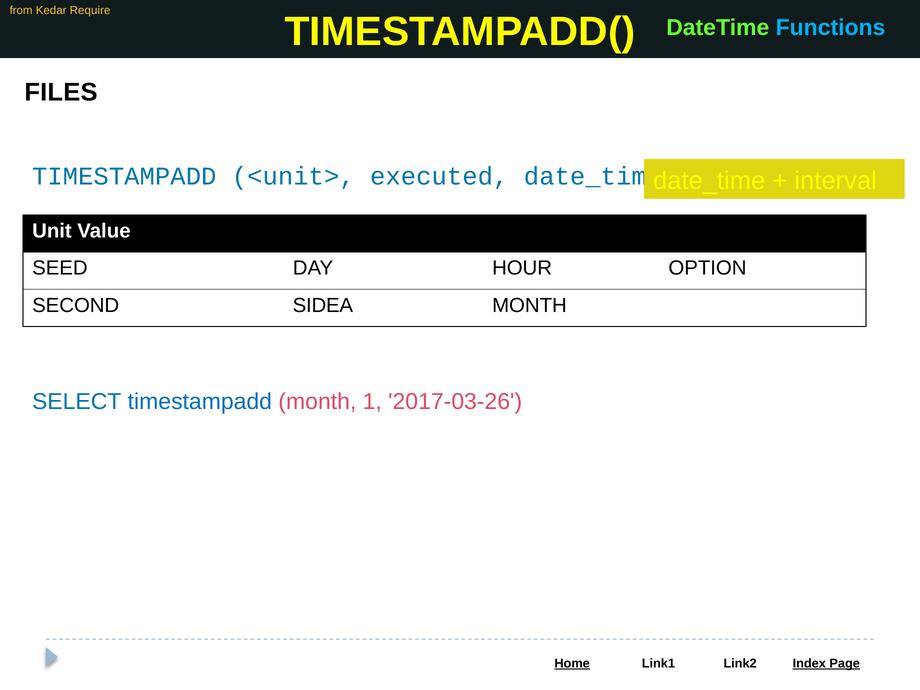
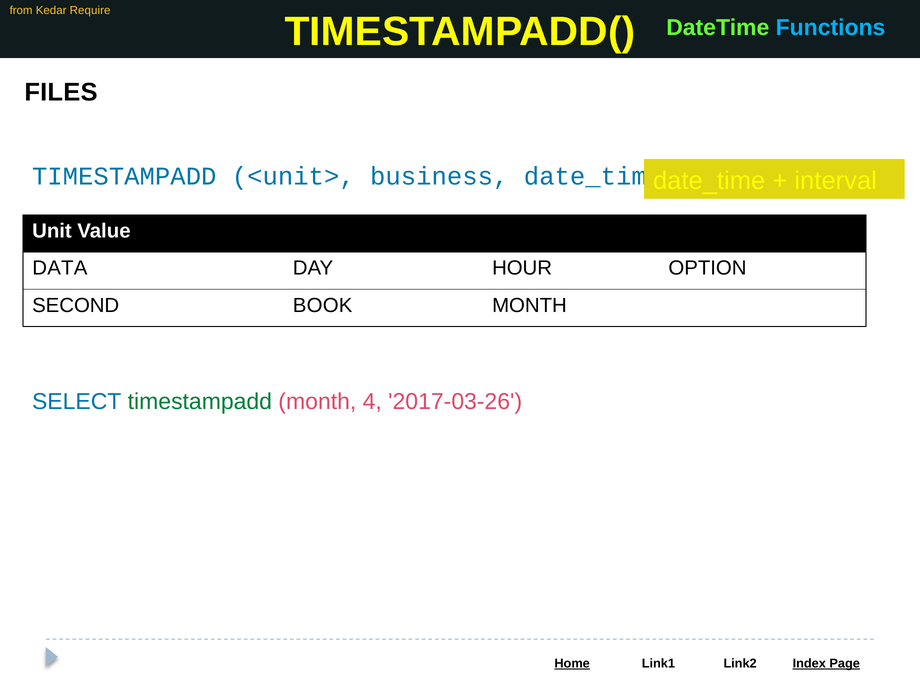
executed: executed -> business (439, 176)
SEED: SEED -> DATA (60, 268)
SIDEA: SIDEA -> BOOK (323, 306)
timestampadd colour: blue -> green (200, 402)
1: 1 -> 4 (372, 402)
